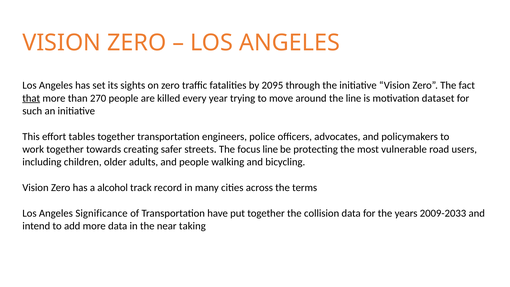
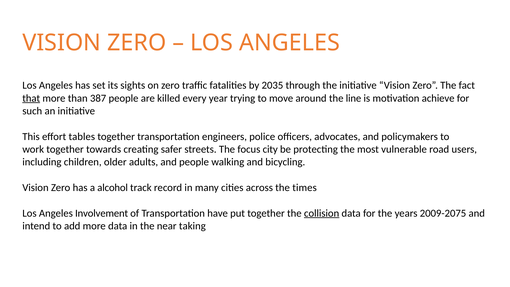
2095: 2095 -> 2035 (272, 85)
270: 270 -> 387 (98, 98)
dataset: dataset -> achieve (438, 98)
focus line: line -> city (270, 149)
terms: terms -> times (305, 188)
Significance: Significance -> Involvement (102, 213)
collision underline: none -> present (322, 213)
2009-2033: 2009-2033 -> 2009-2075 (443, 213)
